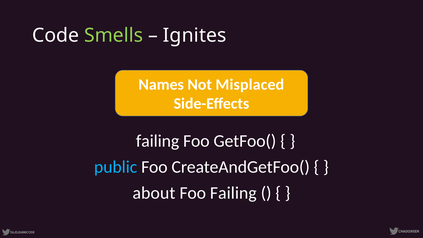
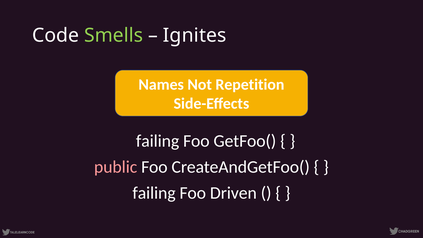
Misplaced: Misplaced -> Repetition (250, 85)
public colour: light blue -> pink (116, 167)
about: about -> failing (154, 193)
Foo Failing: Failing -> Driven (233, 193)
